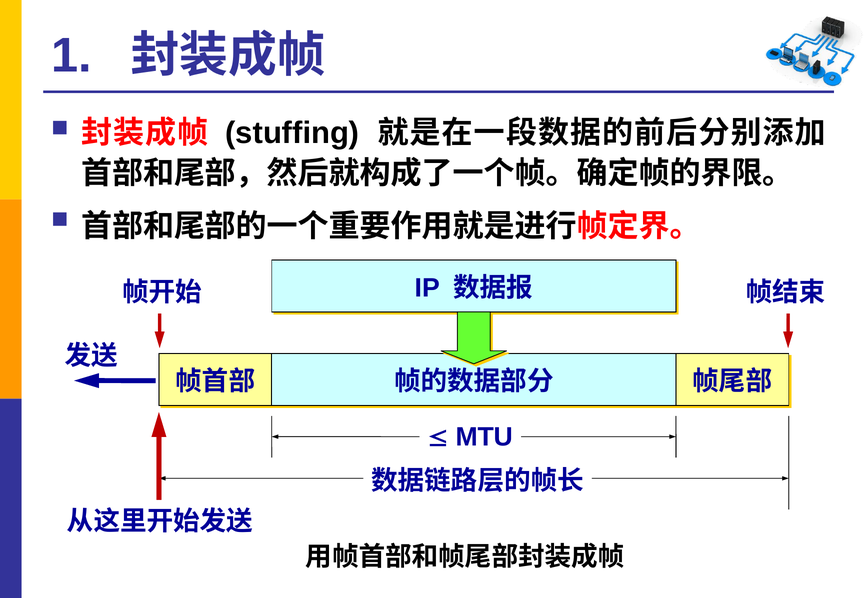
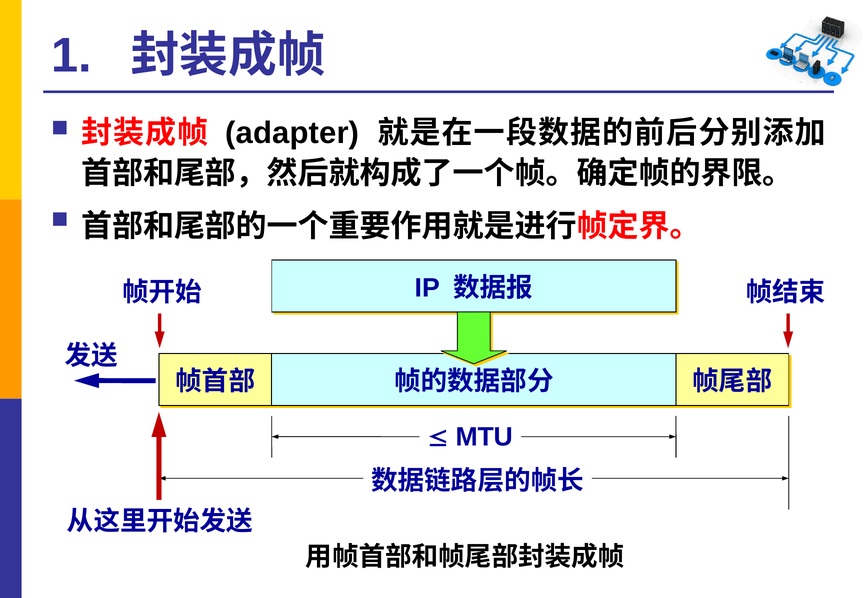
stuffing: stuffing -> adapter (292, 133)
